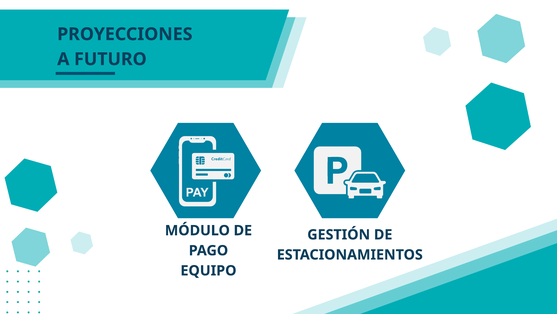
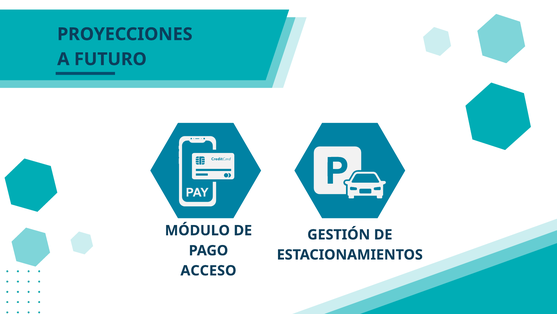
EQUIPO: EQUIPO -> ACCESO (208, 270)
